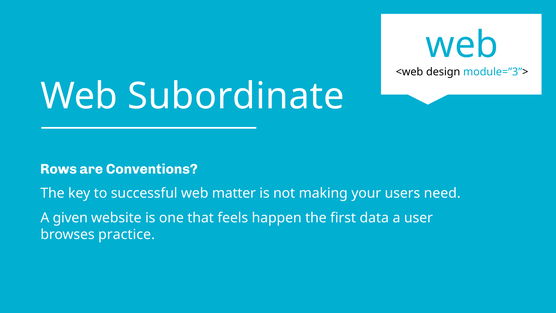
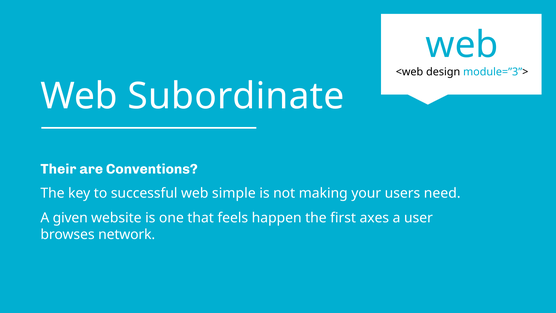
Rows: Rows -> Their (58, 169)
matter: matter -> simple (234, 193)
data: data -> axes (374, 218)
practice: practice -> network (127, 234)
